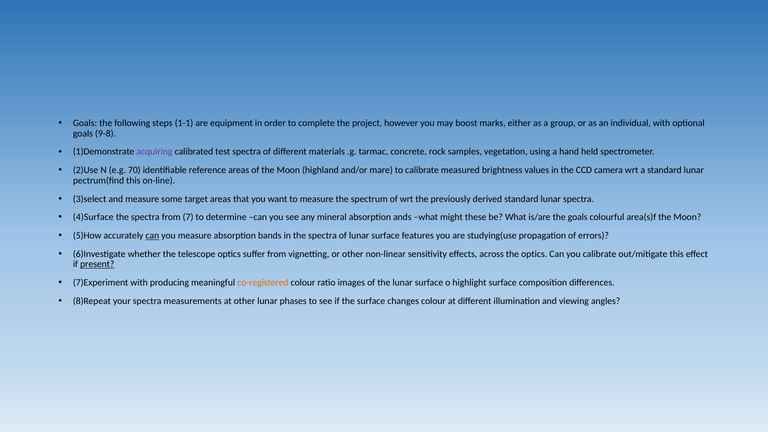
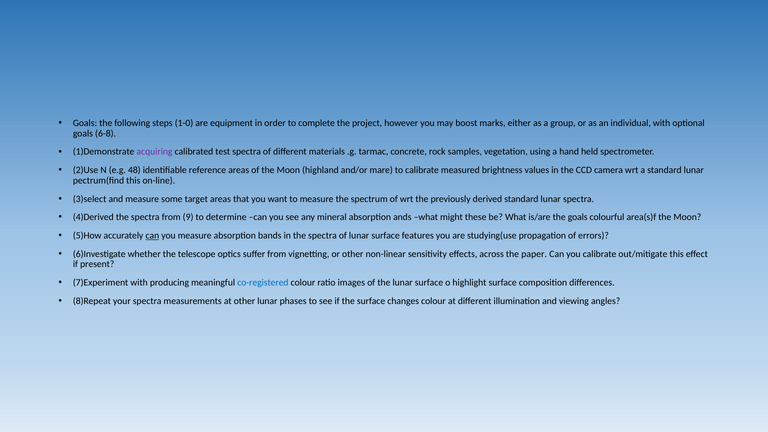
1-1: 1-1 -> 1-0 (184, 123)
9-8: 9-8 -> 6-8 (106, 133)
70: 70 -> 48 (134, 170)
4)Surface: 4)Surface -> 4)Derived (93, 217)
7: 7 -> 9 (188, 217)
the optics: optics -> paper (534, 254)
present underline: present -> none (97, 264)
co-registered colour: orange -> blue (263, 283)
